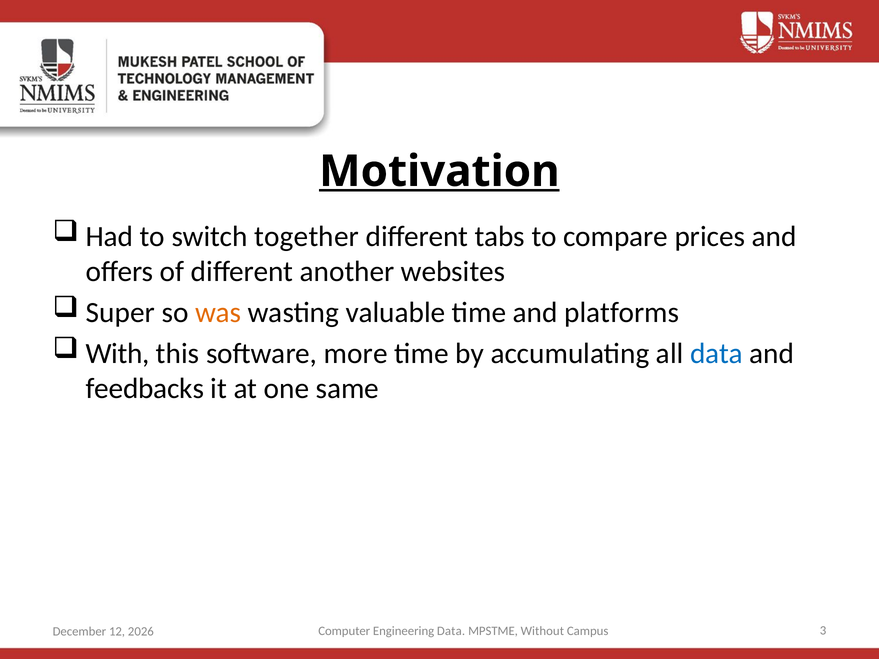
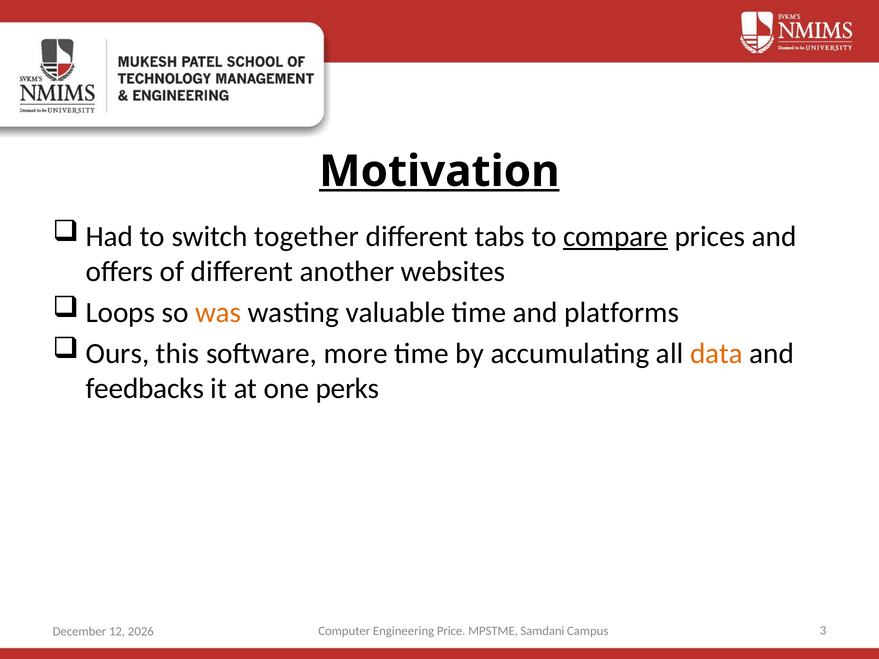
compare underline: none -> present (616, 236)
Super: Super -> Loops (120, 313)
With: With -> Ours (118, 354)
data colour: blue -> orange (716, 354)
same: same -> perks (348, 389)
Engineering Data: Data -> Price (451, 631)
Without: Without -> Samdani (542, 631)
